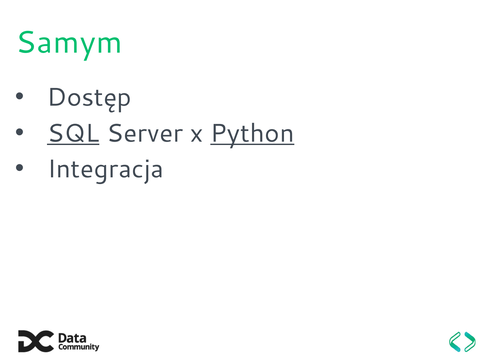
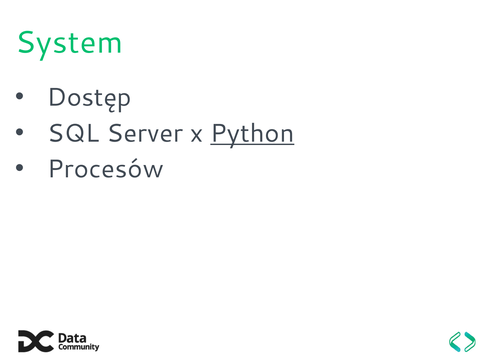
Samym: Samym -> System (69, 42)
SQL underline: present -> none (73, 133)
Integracja: Integracja -> Procesów (105, 169)
